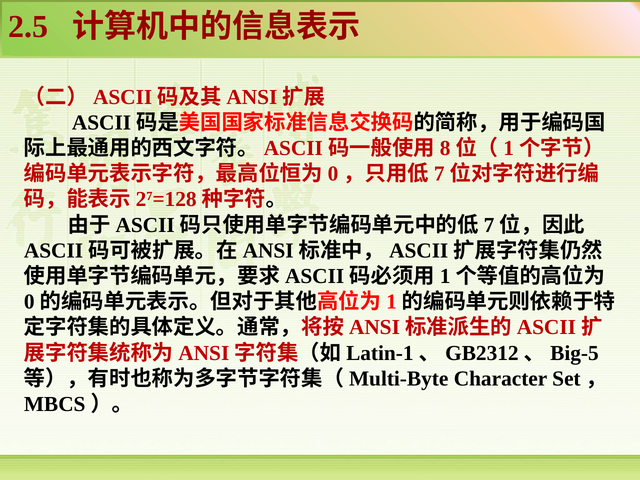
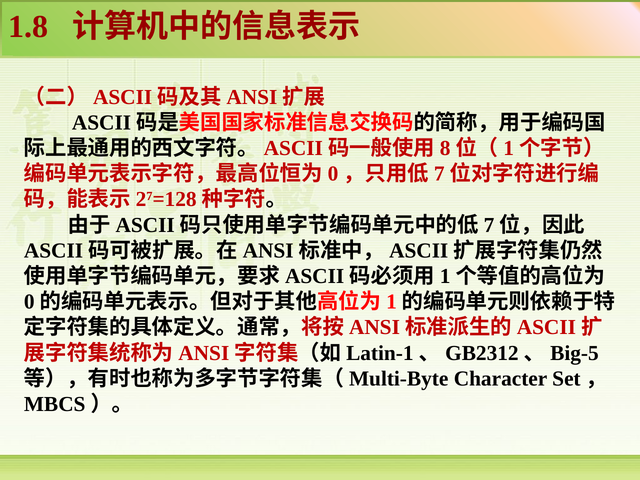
2.5: 2.5 -> 1.8 (28, 27)
